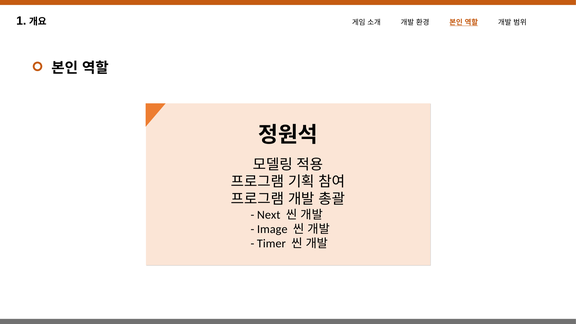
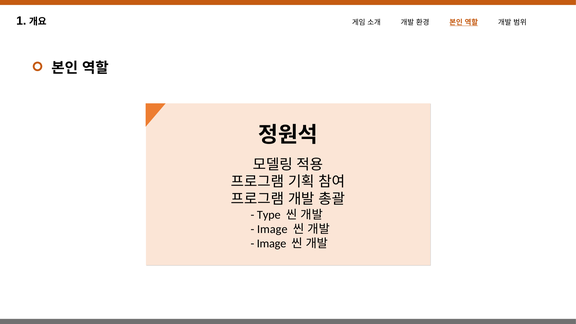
Next: Next -> Type (269, 215)
Timer: Timer -> Image (271, 244)
